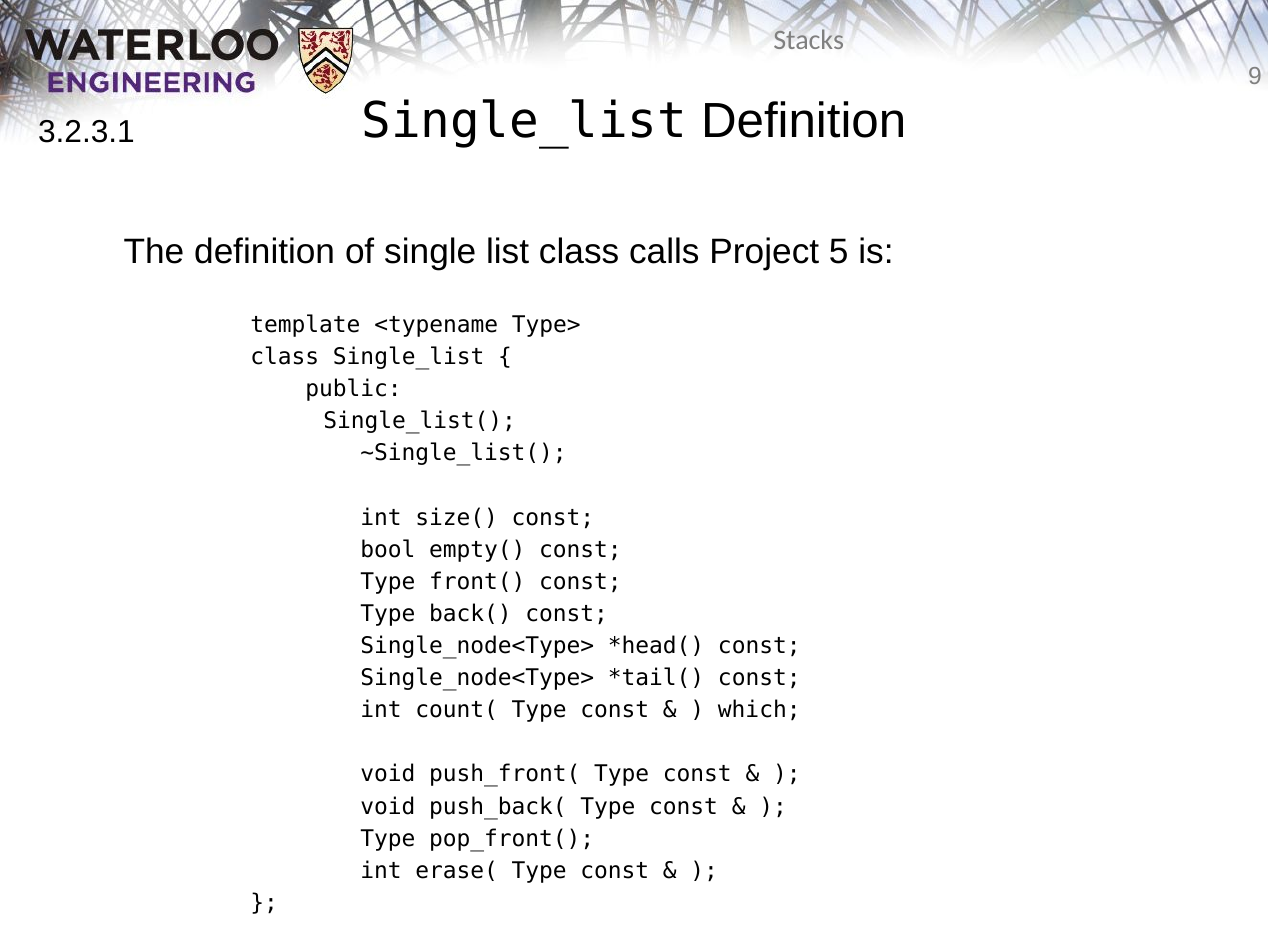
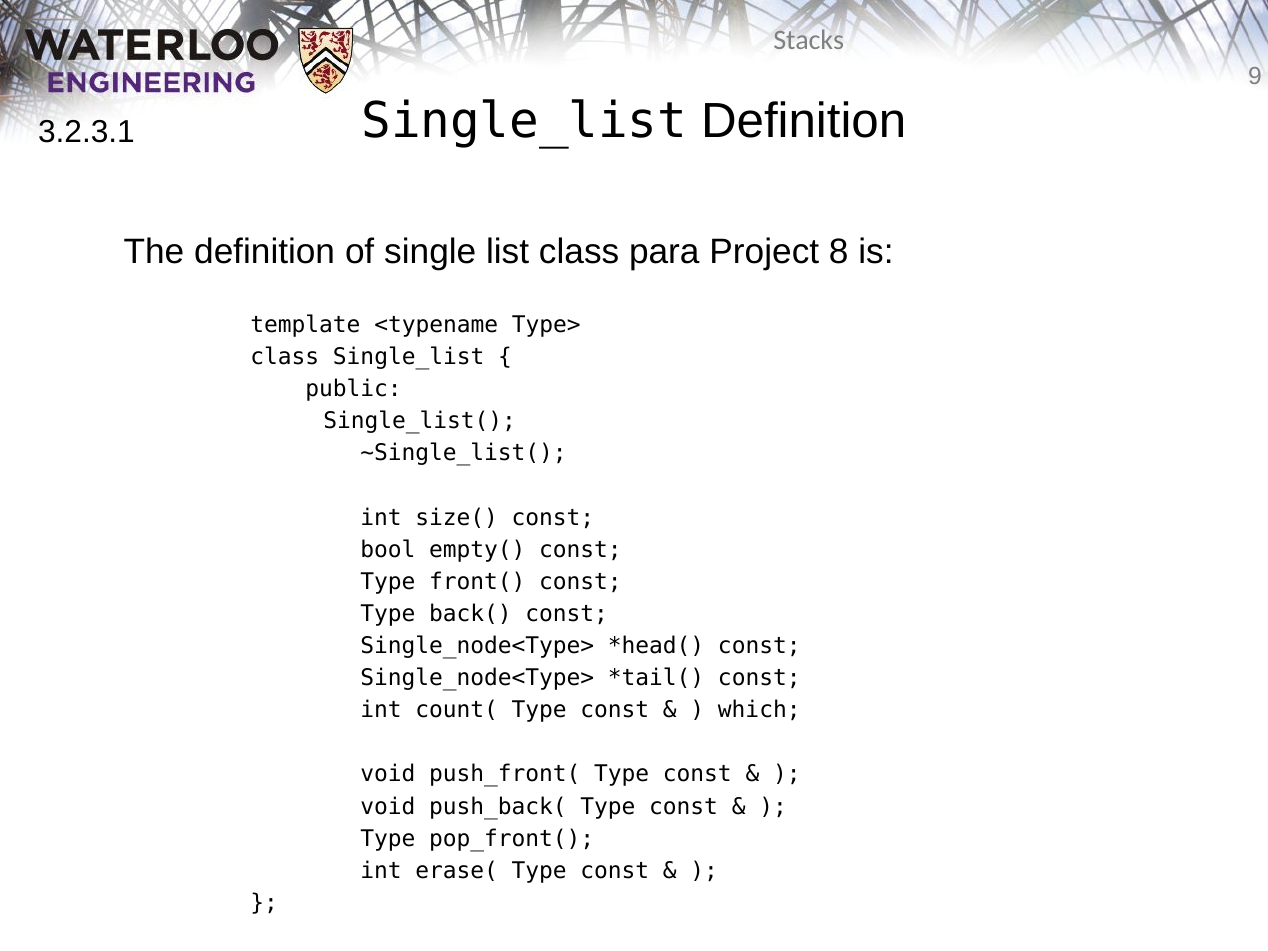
calls: calls -> para (664, 252)
5: 5 -> 8 (839, 252)
